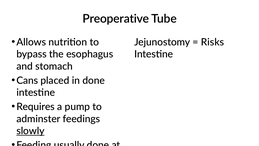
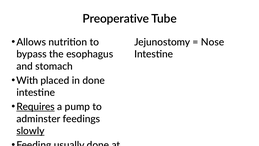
Risks: Risks -> Nose (213, 42)
Cans: Cans -> With (27, 80)
Requires underline: none -> present (36, 107)
